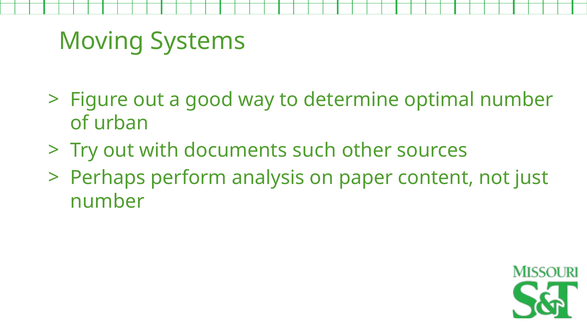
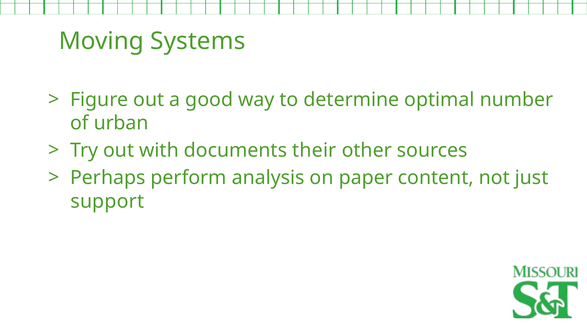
such: such -> their (314, 150)
number: number -> support (107, 201)
